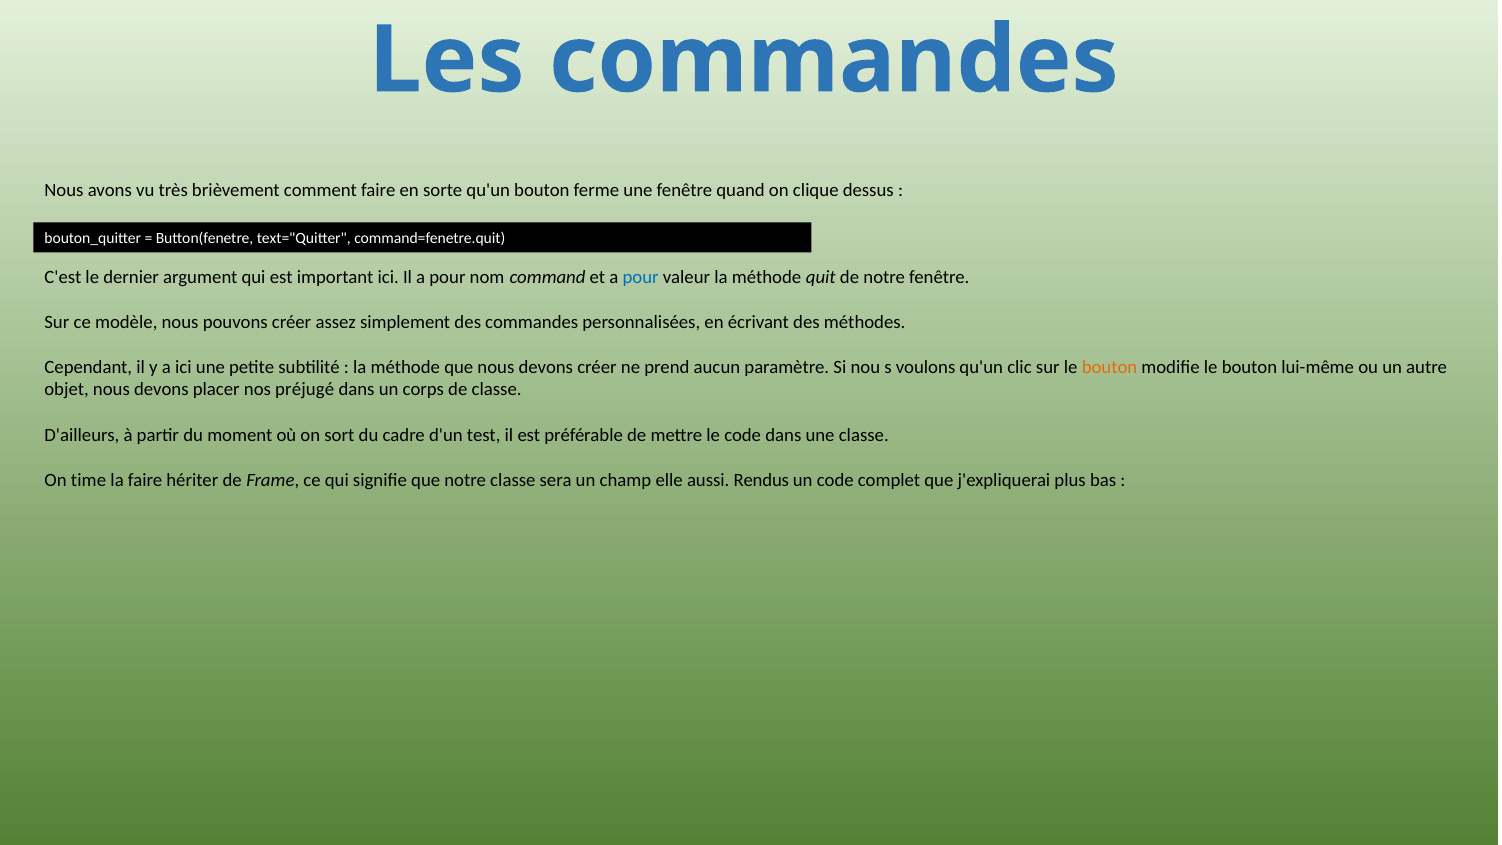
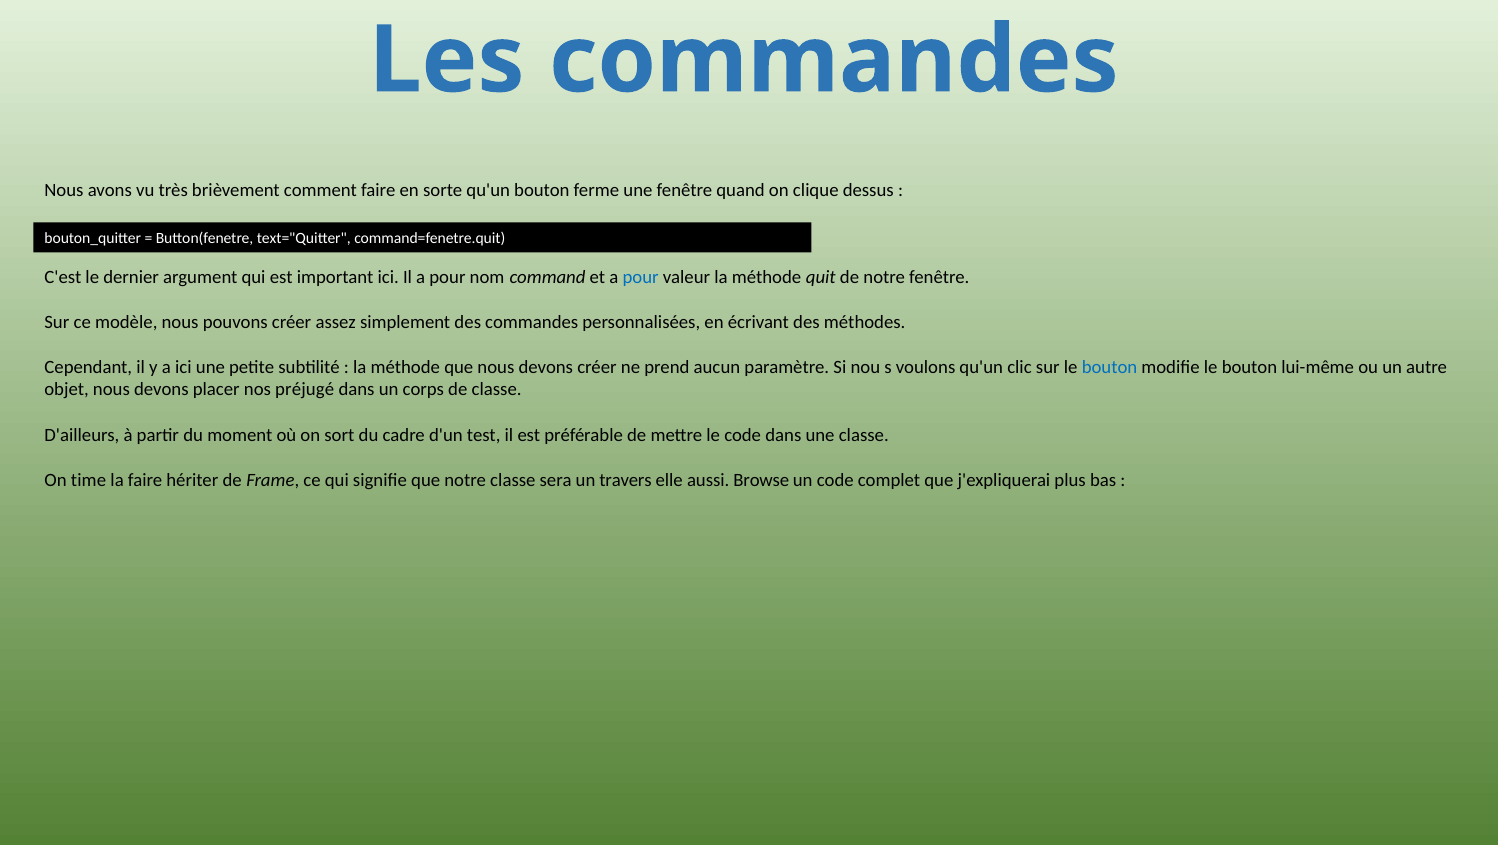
bouton colour: orange -> blue (1110, 367)
champ: champ -> travers (626, 480)
Rendus: Rendus -> Browse (761, 480)
